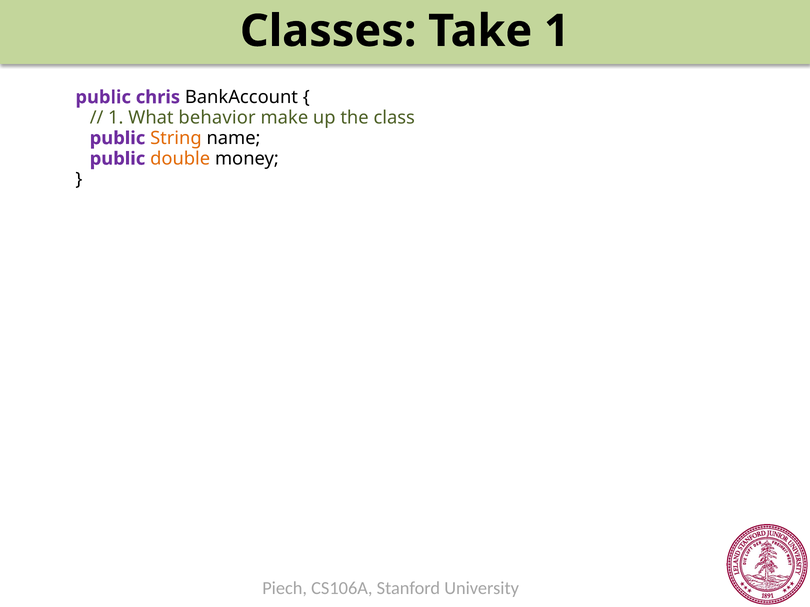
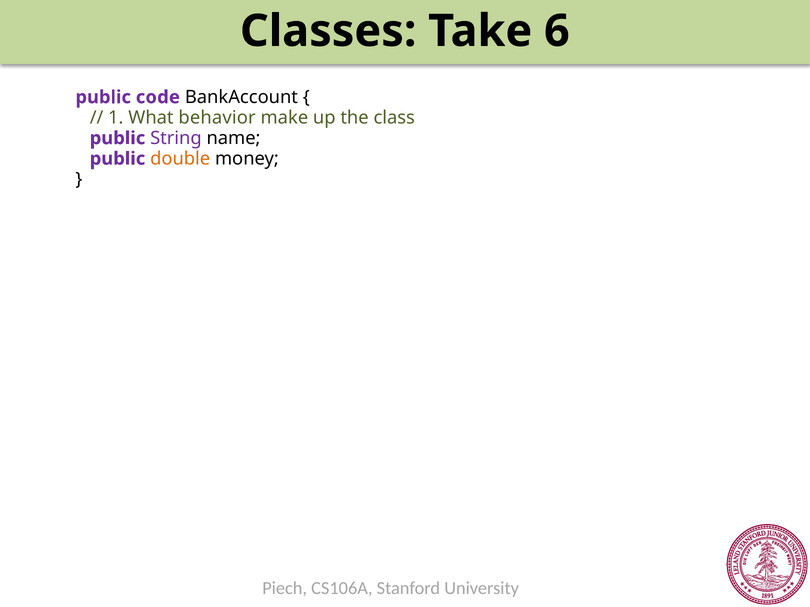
Take 1: 1 -> 6 (557, 31)
chris: chris -> code (158, 97)
String colour: orange -> purple (176, 138)
